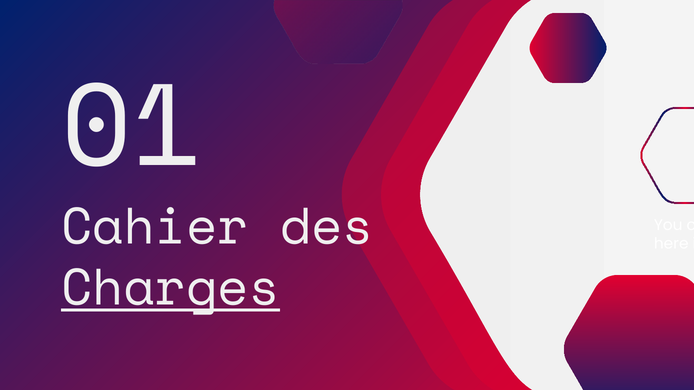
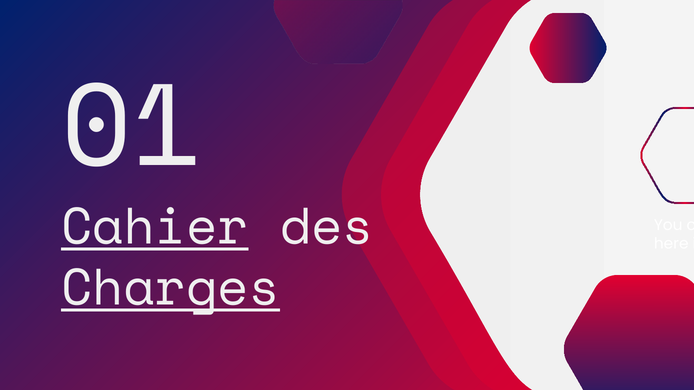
Cahier underline: none -> present (155, 227)
